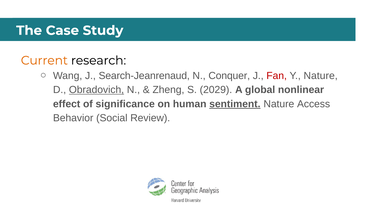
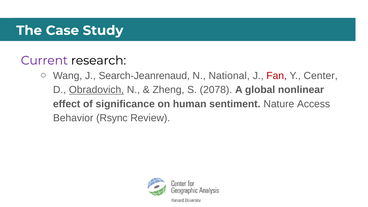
Current colour: orange -> purple (44, 60)
Conquer: Conquer -> National (229, 76)
Y Nature: Nature -> Center (321, 76)
2029: 2029 -> 2078 (216, 90)
sentiment underline: present -> none (235, 104)
Social: Social -> Rsync (112, 118)
